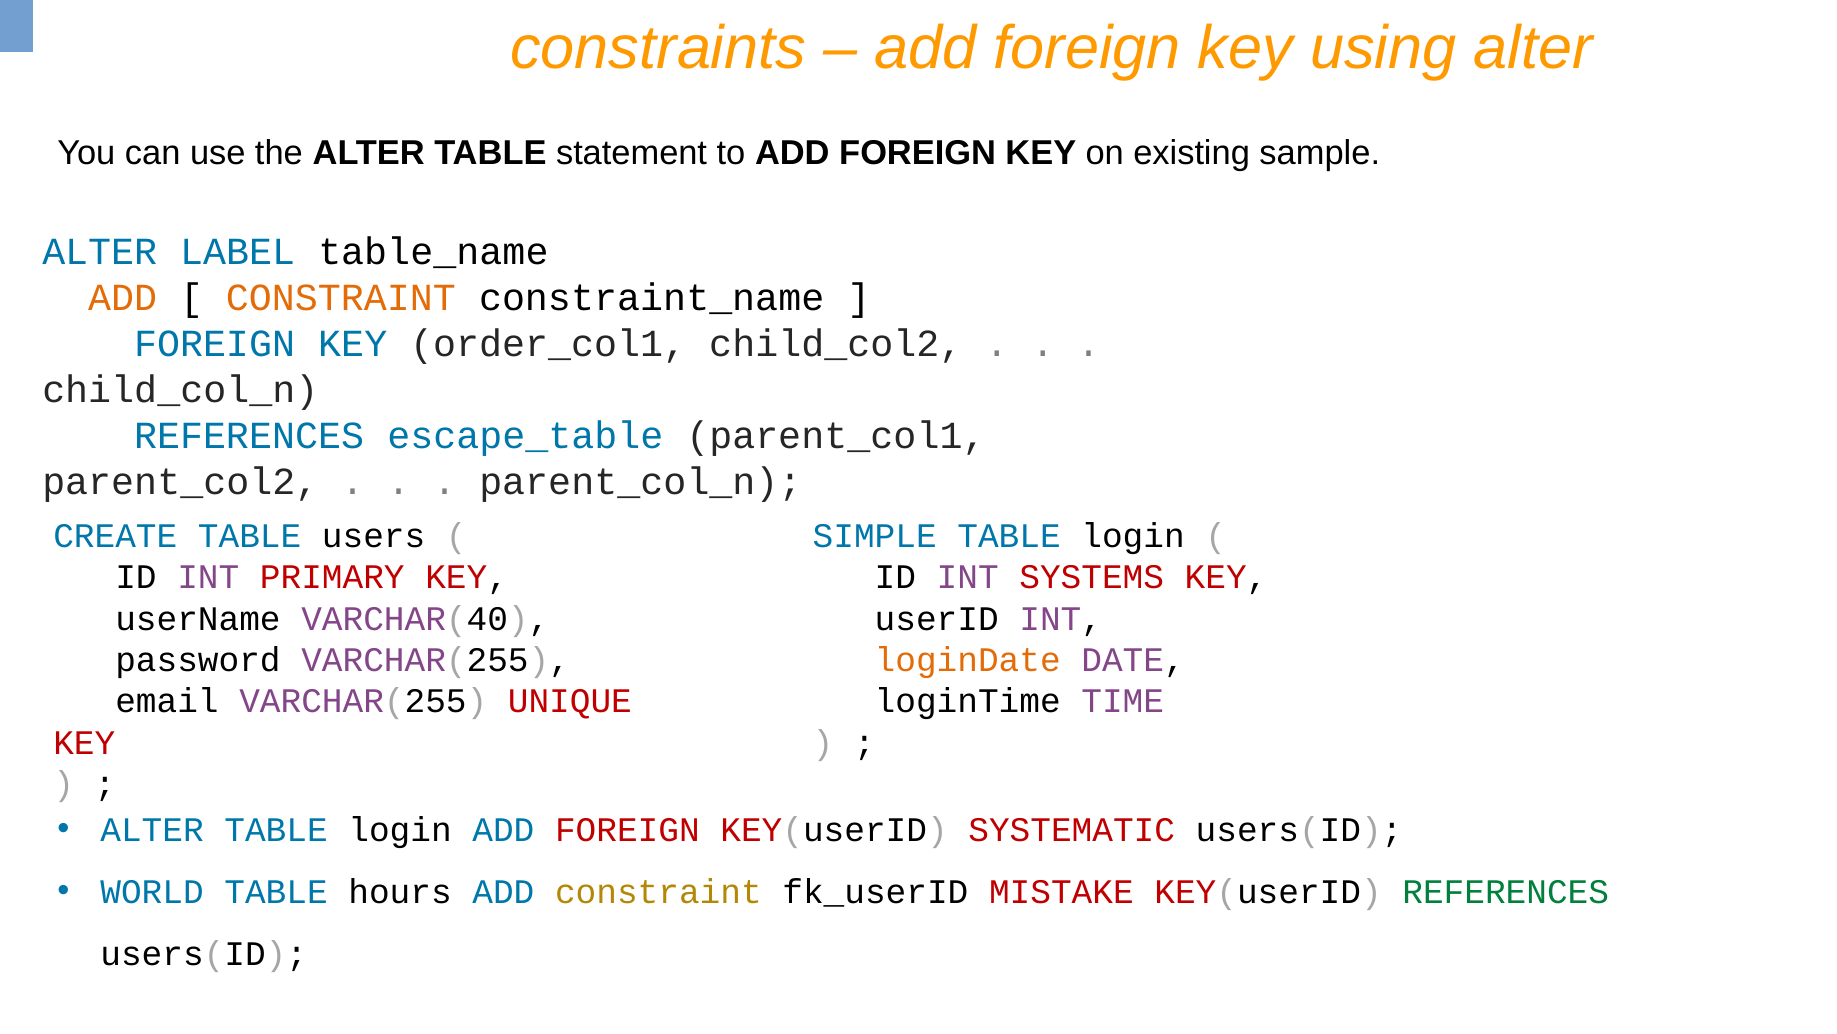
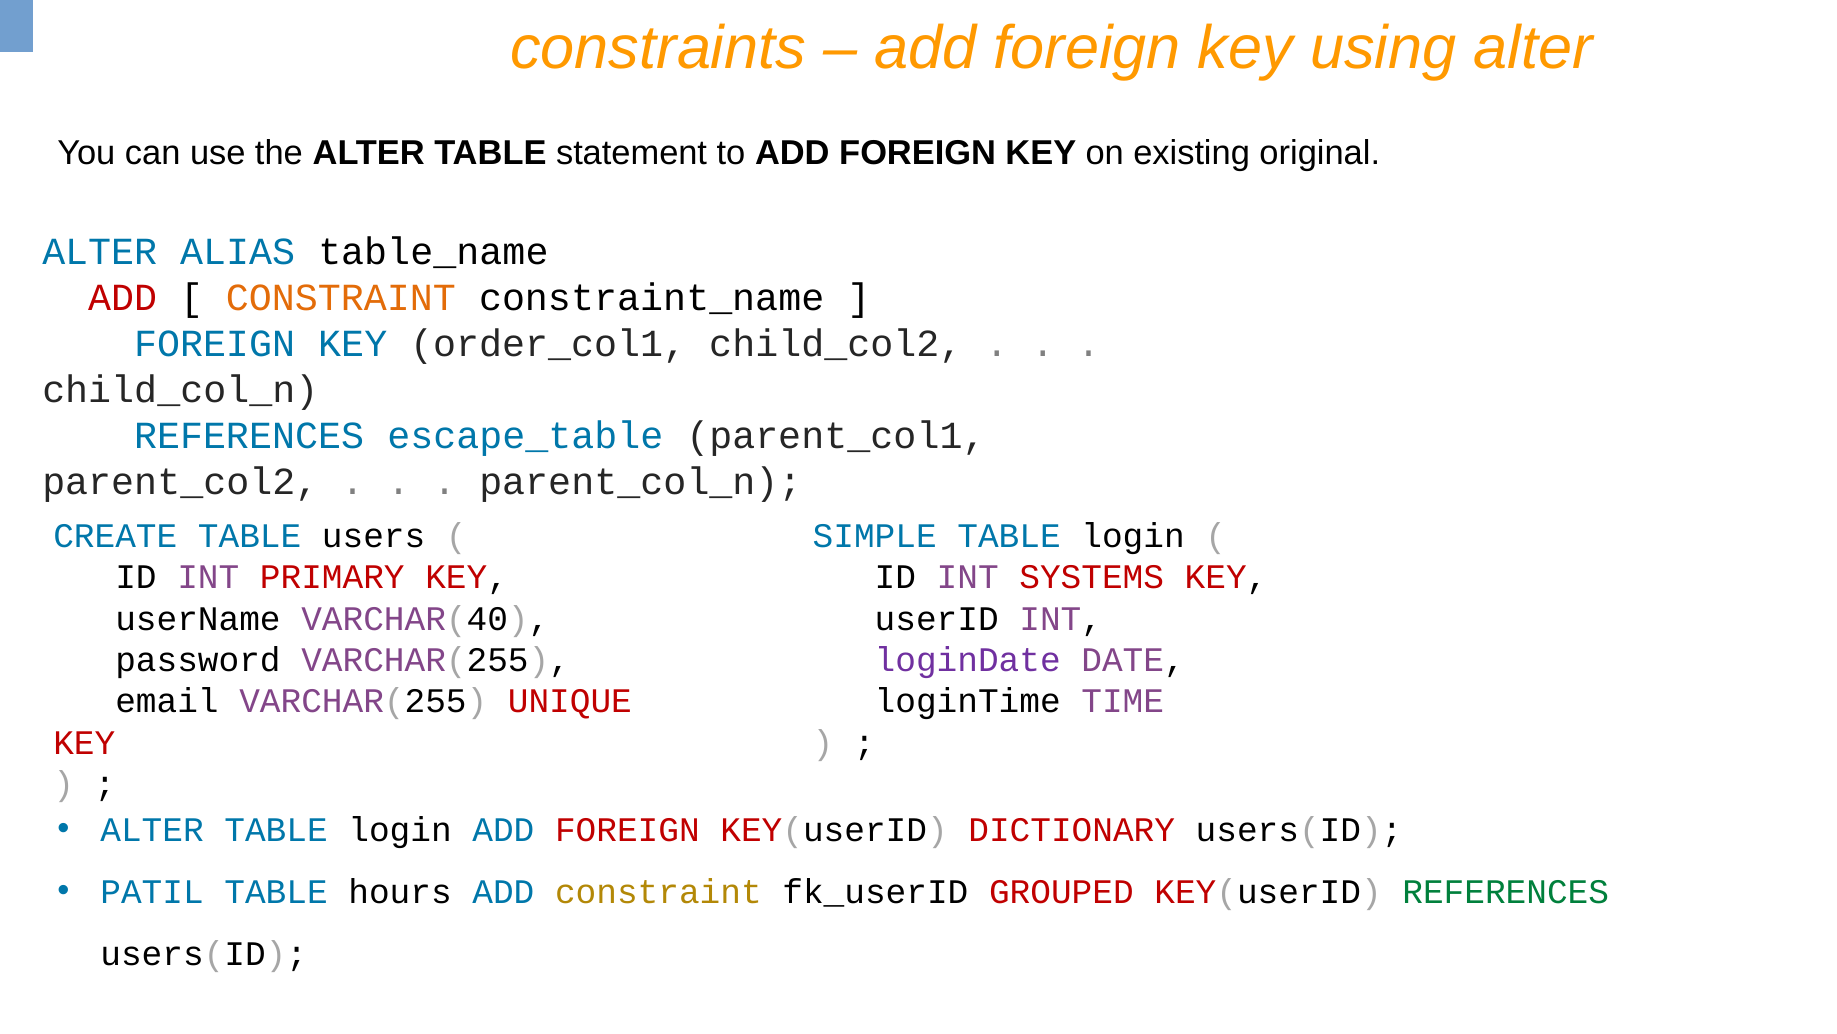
sample: sample -> original (1320, 153)
LABEL: LABEL -> ALIAS (238, 252)
ADD colour: orange -> red (123, 298)
loginDate colour: orange -> purple (968, 660)
SYSTEMATIC: SYSTEMATIC -> DICTIONARY (1072, 829)
WORLD: WORLD -> PATIL (152, 891)
MISTAKE: MISTAKE -> GROUPED (1061, 891)
